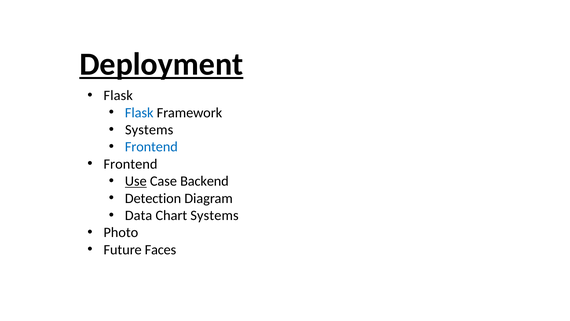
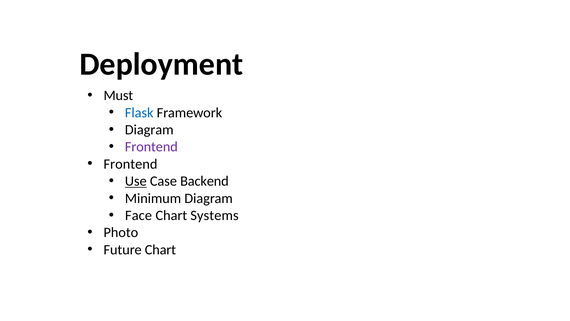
Deployment underline: present -> none (161, 64)
Flask: Flask -> Must (118, 95)
Systems: Systems -> Diagram (149, 130)
Frontend colour: blue -> purple (151, 147)
Detection: Detection -> Minimum (153, 198)
Data: Data -> Face (139, 215)
Future Faces: Faces -> Chart (160, 249)
